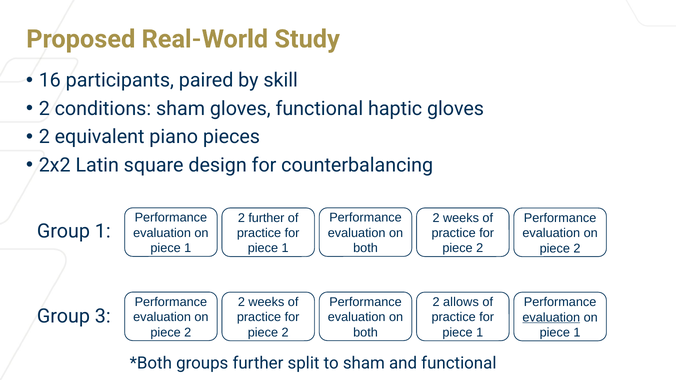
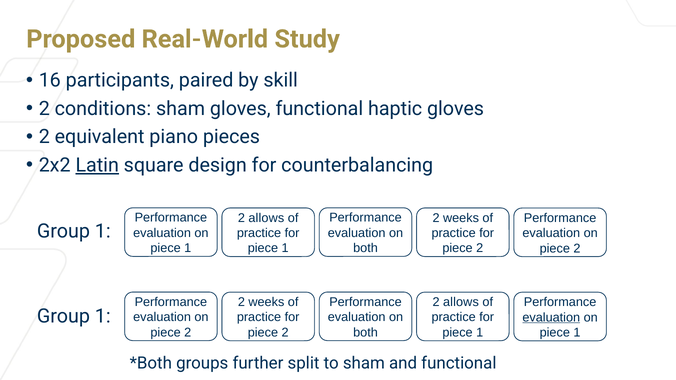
Latin underline: none -> present (97, 165)
further: further -> allows (266, 218)
3: 3 -> 1 (103, 316)
